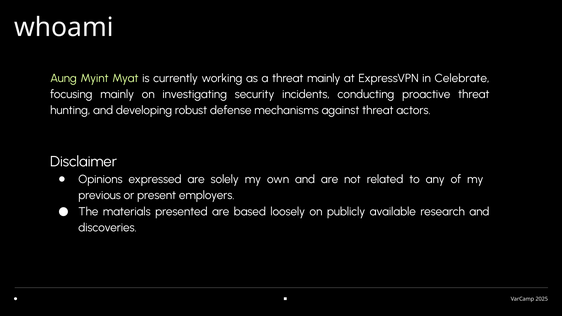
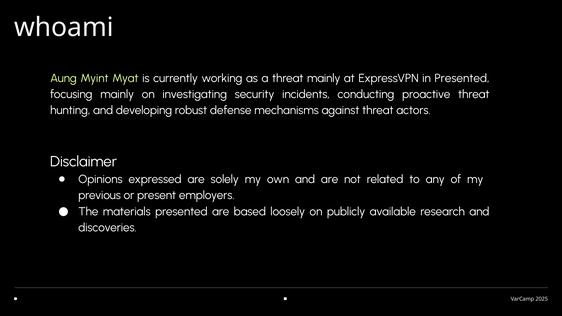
in Celebrate: Celebrate -> Presented (462, 78)
